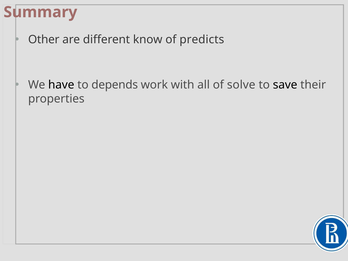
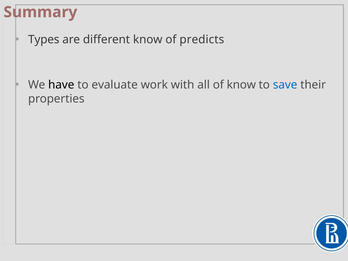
Other: Other -> Types (44, 40)
depends: depends -> evaluate (115, 85)
of solve: solve -> know (241, 85)
save colour: black -> blue (285, 85)
